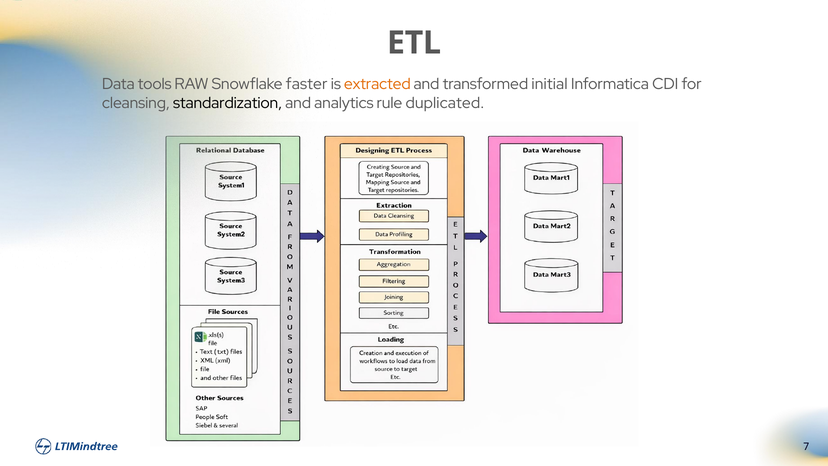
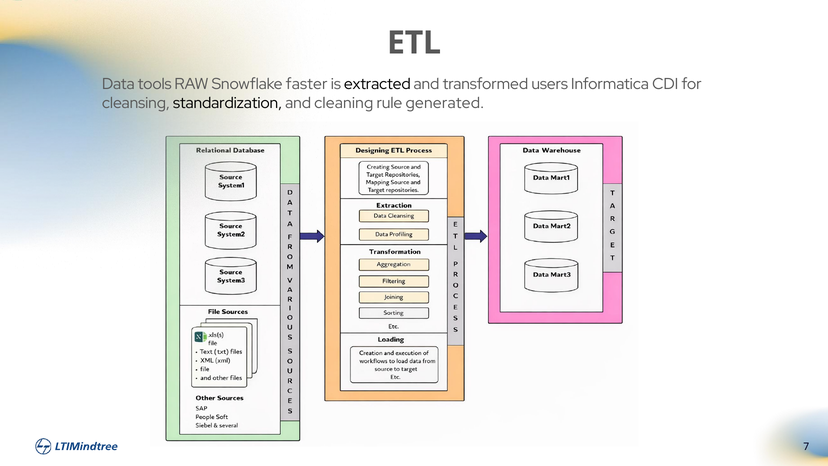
extracted colour: orange -> black (377, 84)
initial: initial -> users (550, 84)
analytics: analytics -> cleaning (344, 103)
duplicated: duplicated -> generated (445, 103)
